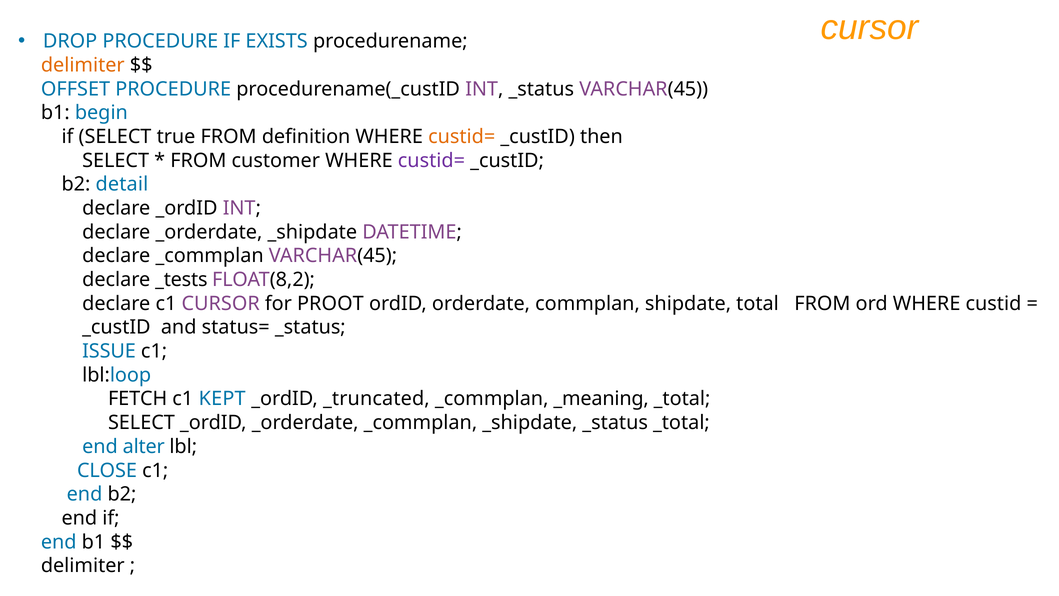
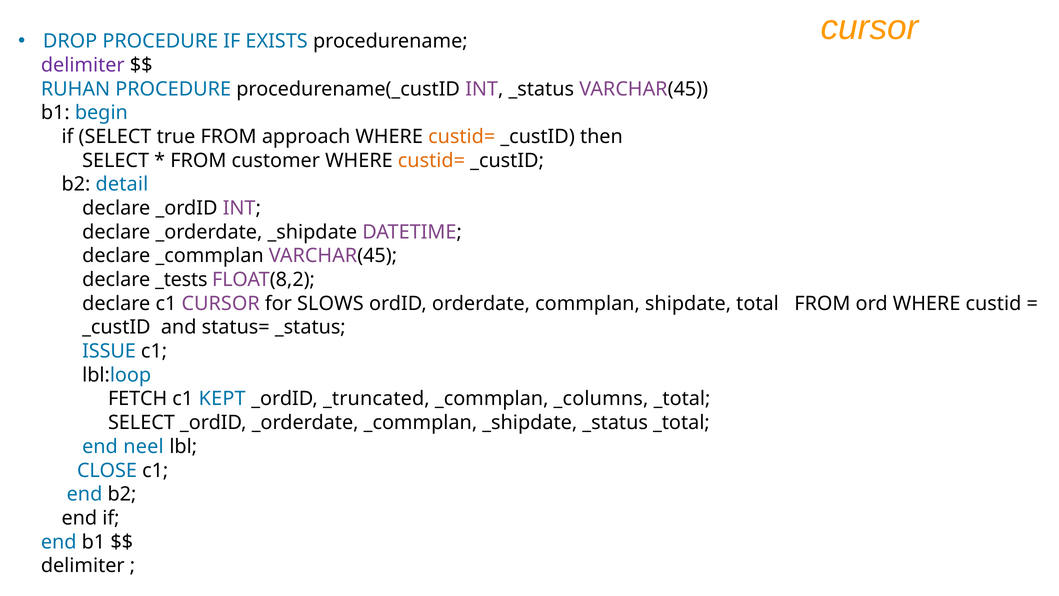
delimiter colour: orange -> purple (83, 65)
OFFSET: OFFSET -> RUHAN (76, 89)
definition: definition -> approach (306, 137)
custid= colour: purple -> orange (431, 160)
PROOT: PROOT -> SLOWS (330, 303)
_meaning: _meaning -> _columns (601, 399)
alter: alter -> neel (144, 446)
